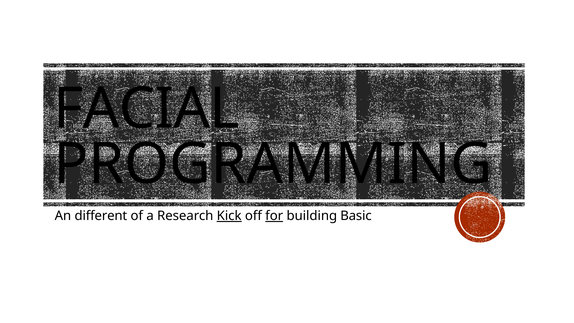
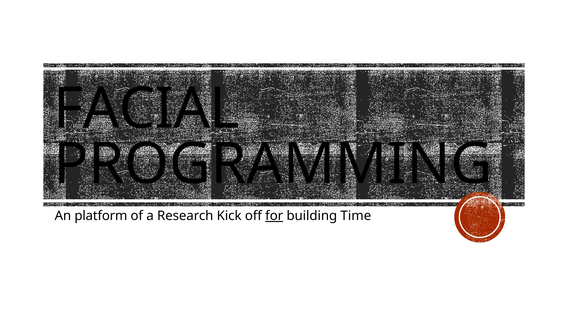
different: different -> platform (101, 216)
Kick underline: present -> none (229, 216)
Basic: Basic -> Time (356, 216)
